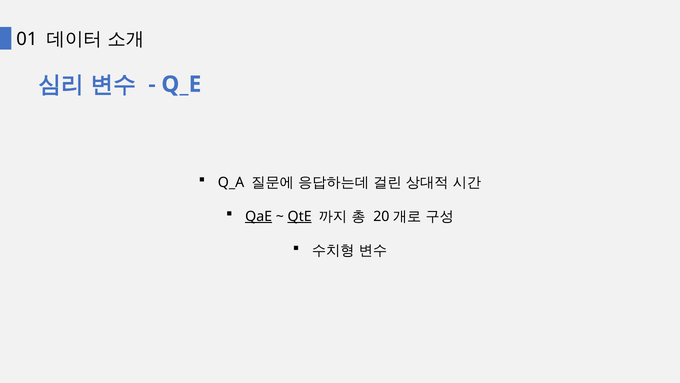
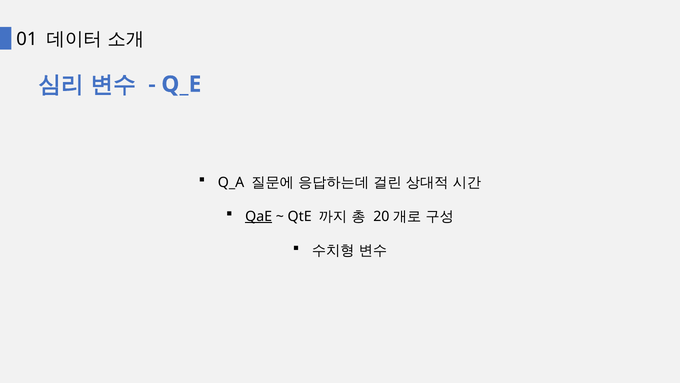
QtE underline: present -> none (300, 216)
